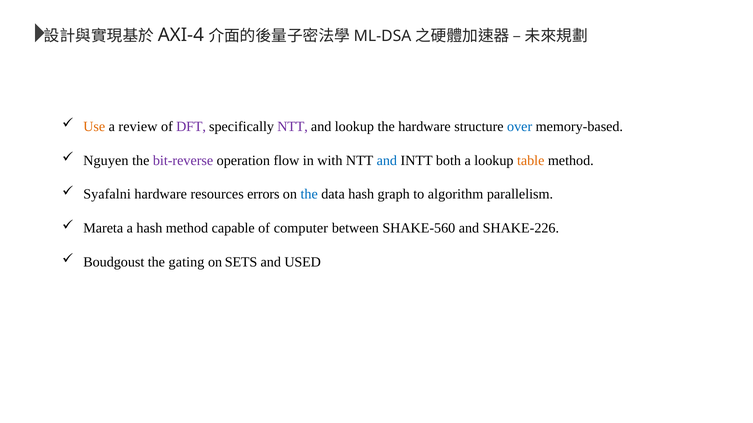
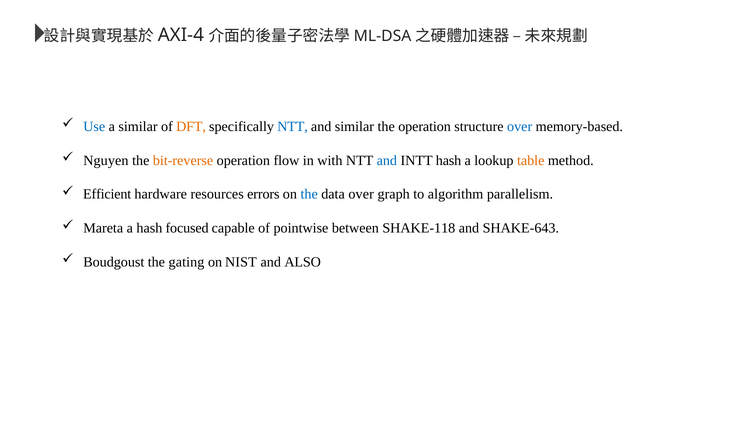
Use colour: orange -> blue (94, 127)
a review: review -> similar (138, 127)
DFT colour: purple -> orange (191, 127)
NTT colour: purple -> blue (293, 127)
and lookup: lookup -> similar (354, 127)
the hardware: hardware -> operation (425, 127)
bit-reverse colour: purple -> orange (183, 161)
INTT both: both -> hash (449, 161)
Syafalni: Syafalni -> Efficient (107, 195)
data hash: hash -> over (361, 195)
hash method: method -> focused (187, 228)
computer: computer -> pointwise (301, 228)
SHAKE-560: SHAKE-560 -> SHAKE-118 (419, 228)
SHAKE-226: SHAKE-226 -> SHAKE-643 (521, 228)
SETS: SETS -> NIST (241, 262)
USED: USED -> ALSO (303, 262)
